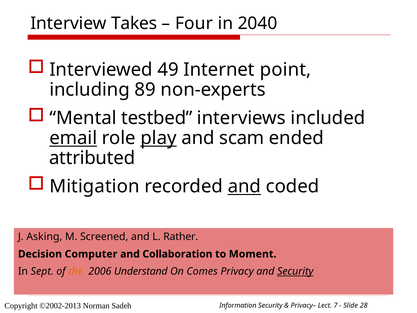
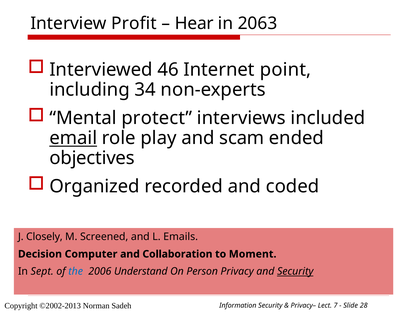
Takes: Takes -> Profit (134, 23)
Four: Four -> Hear (194, 23)
2040: 2040 -> 2063 (258, 23)
49: 49 -> 46 (168, 70)
89: 89 -> 34 (145, 90)
testbed: testbed -> protect (157, 118)
play underline: present -> none (159, 138)
attributed: attributed -> objectives (92, 158)
Mitigation: Mitigation -> Organized (95, 186)
and underline: present -> none (244, 186)
Asking: Asking -> Closely (44, 236)
Rather: Rather -> Emails (181, 236)
the colour: orange -> blue (76, 271)
Comes: Comes -> Person (202, 271)
